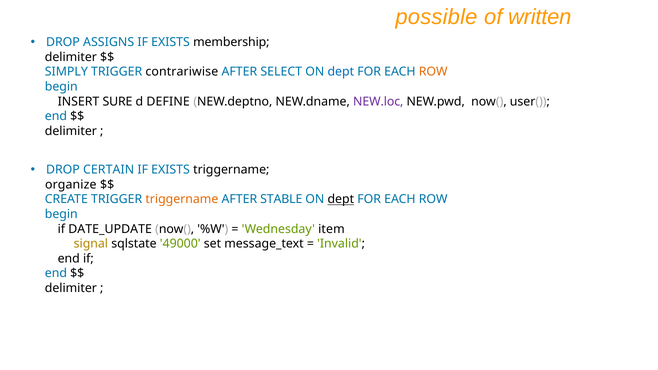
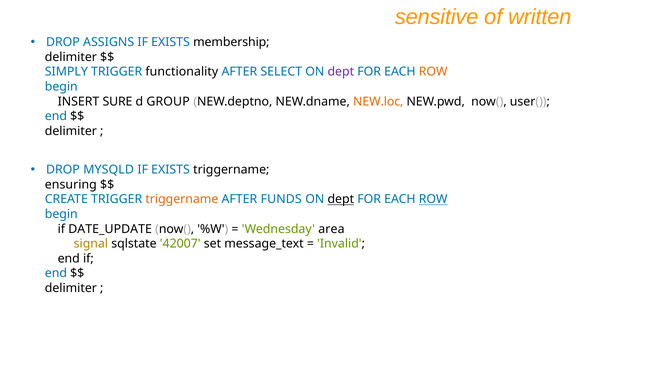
possible: possible -> sensitive (437, 17)
contrariwise: contrariwise -> functionality (182, 72)
dept colour: blue -> purple (341, 72)
DEFINE: DEFINE -> GROUP (168, 101)
NEW.loc colour: purple -> orange (378, 101)
CERTAIN: CERTAIN -> MYSQLD (109, 170)
organize: organize -> ensuring (71, 185)
STABLE: STABLE -> FUNDS (281, 199)
ROW underline: none -> present (433, 199)
item: item -> area (331, 229)
49000: 49000 -> 42007 (180, 244)
